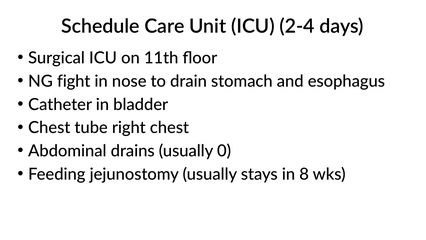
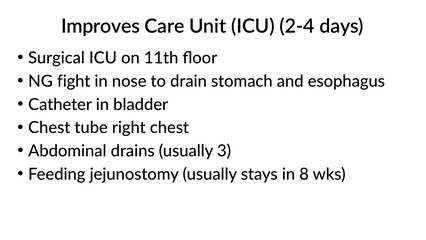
Schedule: Schedule -> Improves (100, 26)
0: 0 -> 3 (224, 151)
